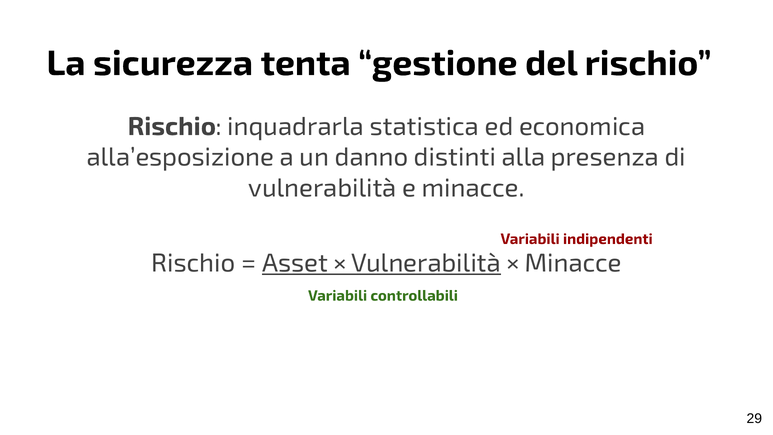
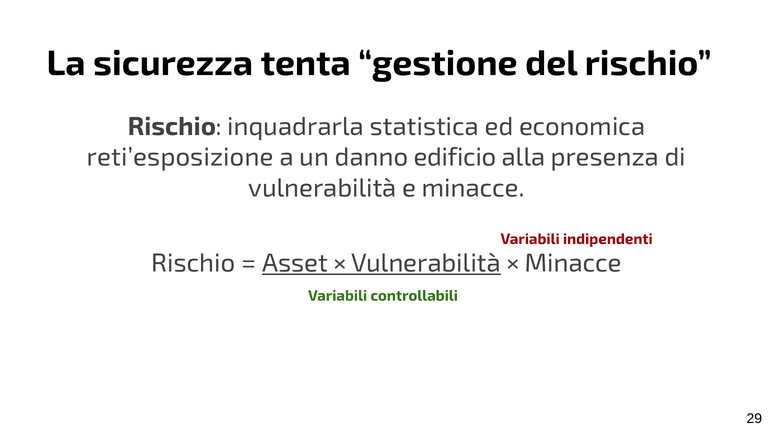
alla’esposizione: alla’esposizione -> reti’esposizione (180, 157)
distinti: distinti -> edificio (455, 157)
